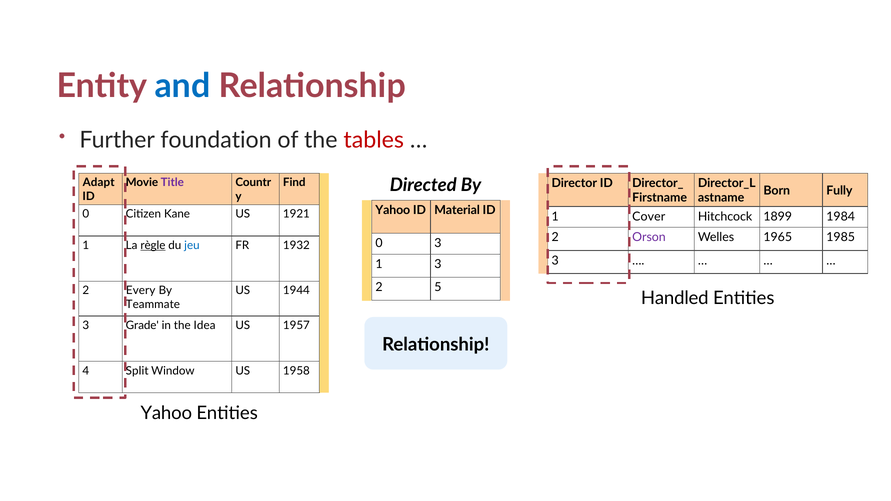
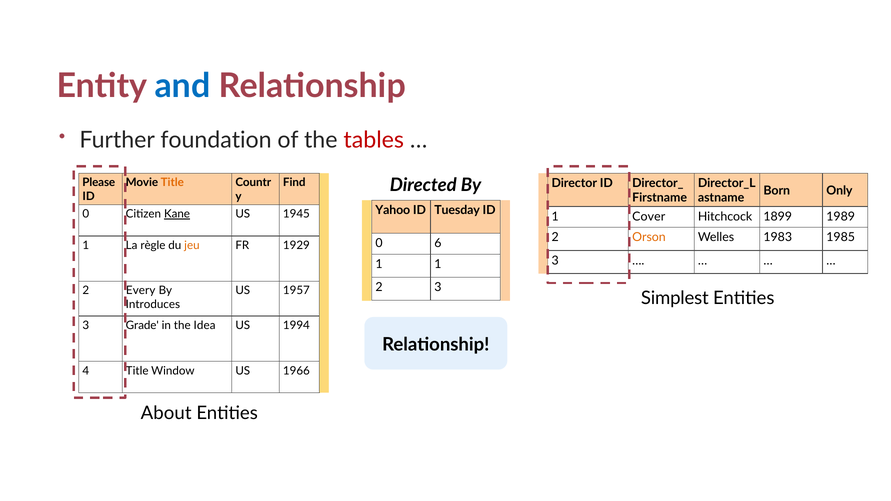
Adapt: Adapt -> Please (99, 183)
Title colour: purple -> orange (172, 183)
Fully: Fully -> Only (839, 191)
Material: Material -> Tuesday (457, 210)
Kane underline: none -> present (177, 214)
1921: 1921 -> 1945 (296, 214)
1984: 1984 -> 1989 (841, 217)
Orson colour: purple -> orange (649, 237)
1965: 1965 -> 1983 (778, 237)
0 3: 3 -> 6 (438, 243)
règle underline: present -> none (153, 245)
jeu colour: blue -> orange (192, 245)
1932: 1932 -> 1929 (296, 245)
1 3: 3 -> 1 (438, 264)
2 5: 5 -> 3 (438, 287)
1944: 1944 -> 1957 (296, 291)
Handled: Handled -> Simplest (675, 298)
Teammate: Teammate -> Introduces (153, 305)
1957: 1957 -> 1994 (296, 326)
4 Split: Split -> Title (137, 371)
1958: 1958 -> 1966 (296, 371)
Yahoo: Yahoo -> About (166, 413)
